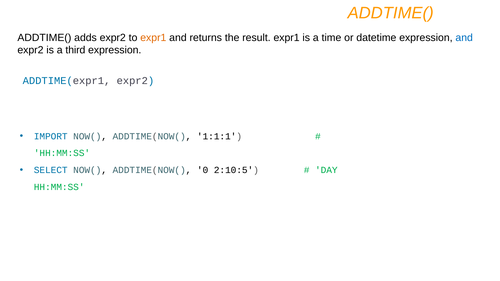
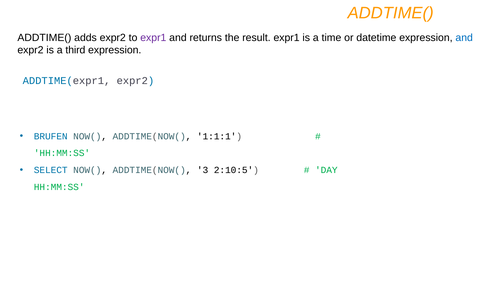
expr1 colour: orange -> purple (153, 38)
IMPORT: IMPORT -> BRUFEN (51, 136)
0: 0 -> 3 (203, 170)
